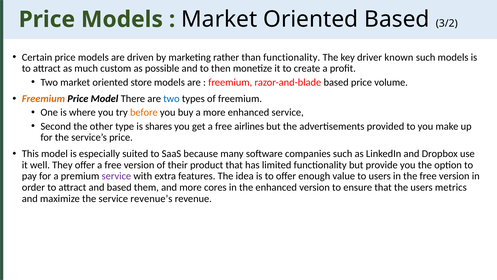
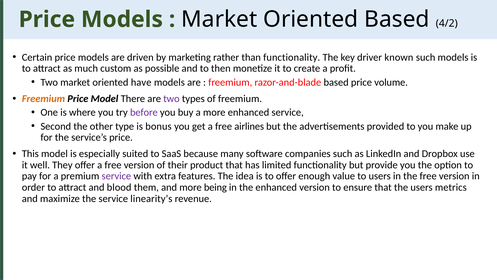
3/2: 3/2 -> 4/2 (447, 23)
store: store -> have (141, 82)
two colour: blue -> purple (171, 99)
before colour: orange -> purple (144, 112)
shares: shares -> bonus (159, 126)
and based: based -> blood (119, 187)
cores: cores -> being (215, 187)
revenue’s: revenue’s -> linearity’s (151, 198)
